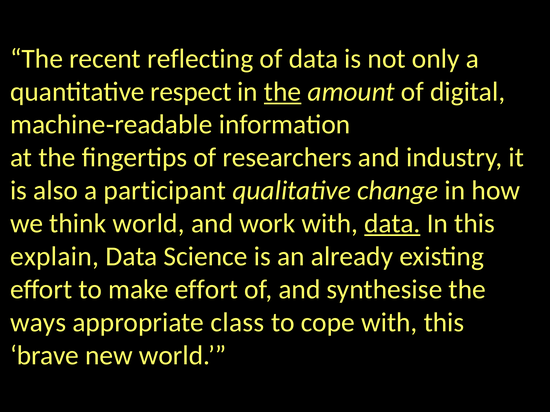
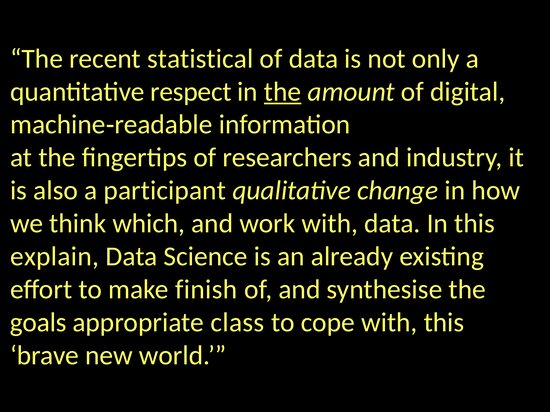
reflecting: reflecting -> statistical (200, 59)
think world: world -> which (149, 224)
data underline: present -> none (392, 224)
make effort: effort -> finish (206, 290)
ways: ways -> goals (38, 323)
